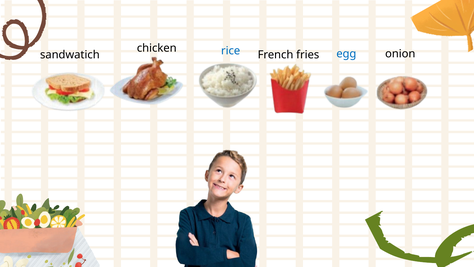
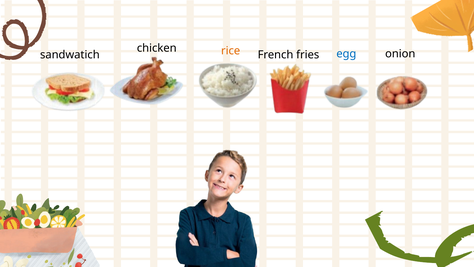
rice colour: blue -> orange (231, 51)
